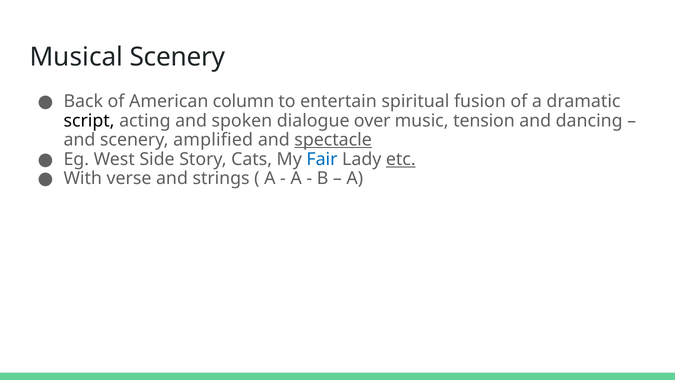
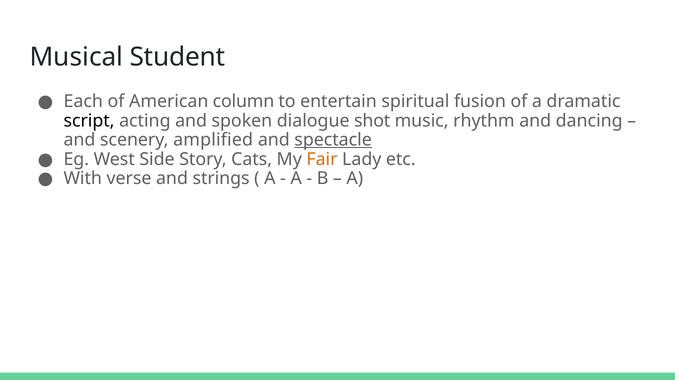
Musical Scenery: Scenery -> Student (177, 57)
Back: Back -> Each (83, 101)
over: over -> shot (372, 121)
tension: tension -> rhythm (484, 121)
Fair colour: blue -> orange (322, 159)
etc underline: present -> none (401, 159)
